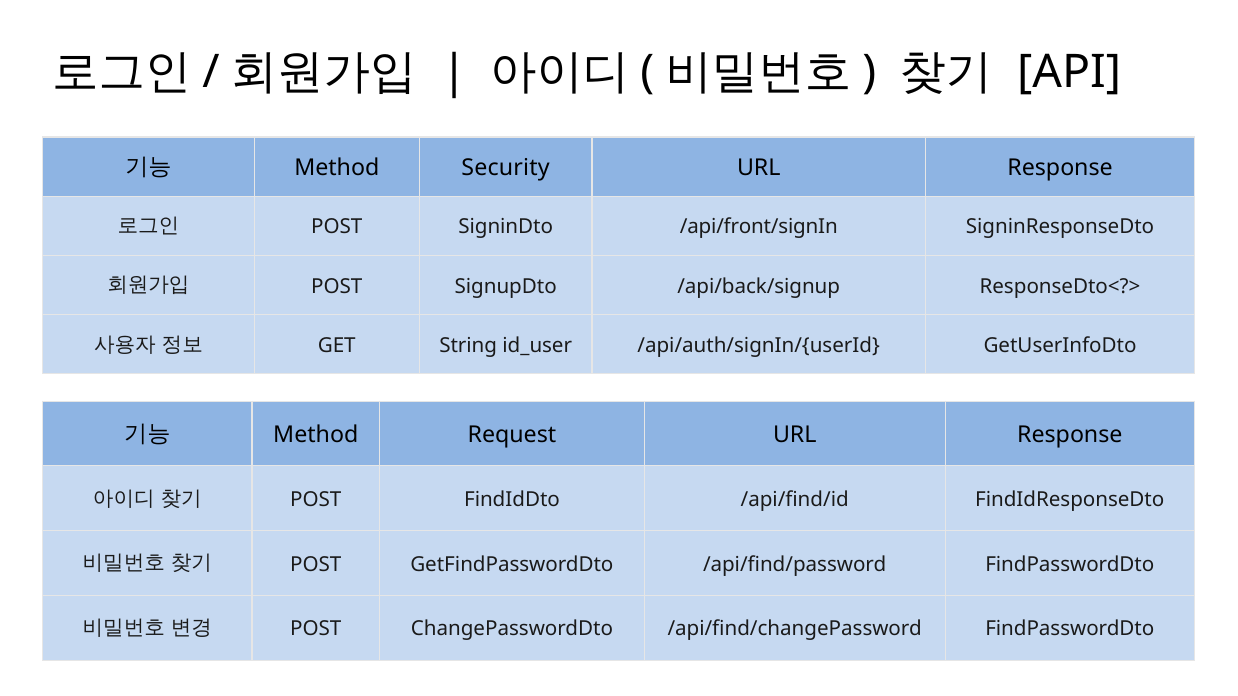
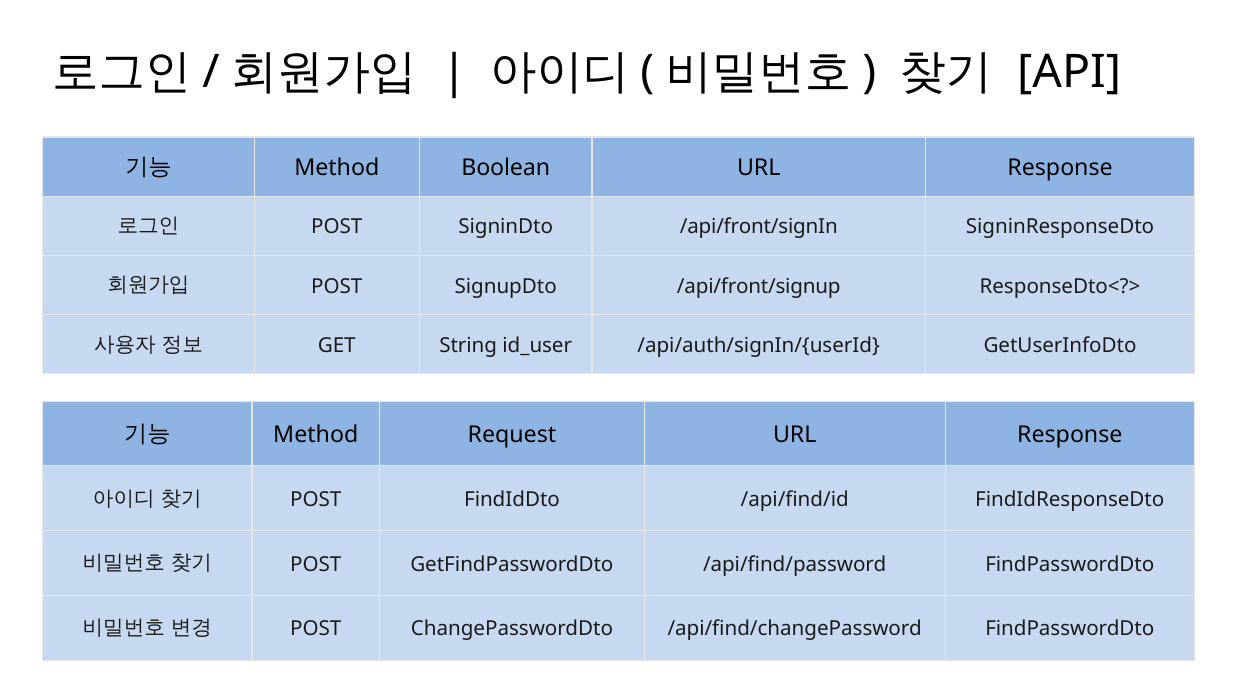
Security: Security -> Boolean (506, 168)
/api/back/signup: /api/back/signup -> /api/front/signup (759, 286)
